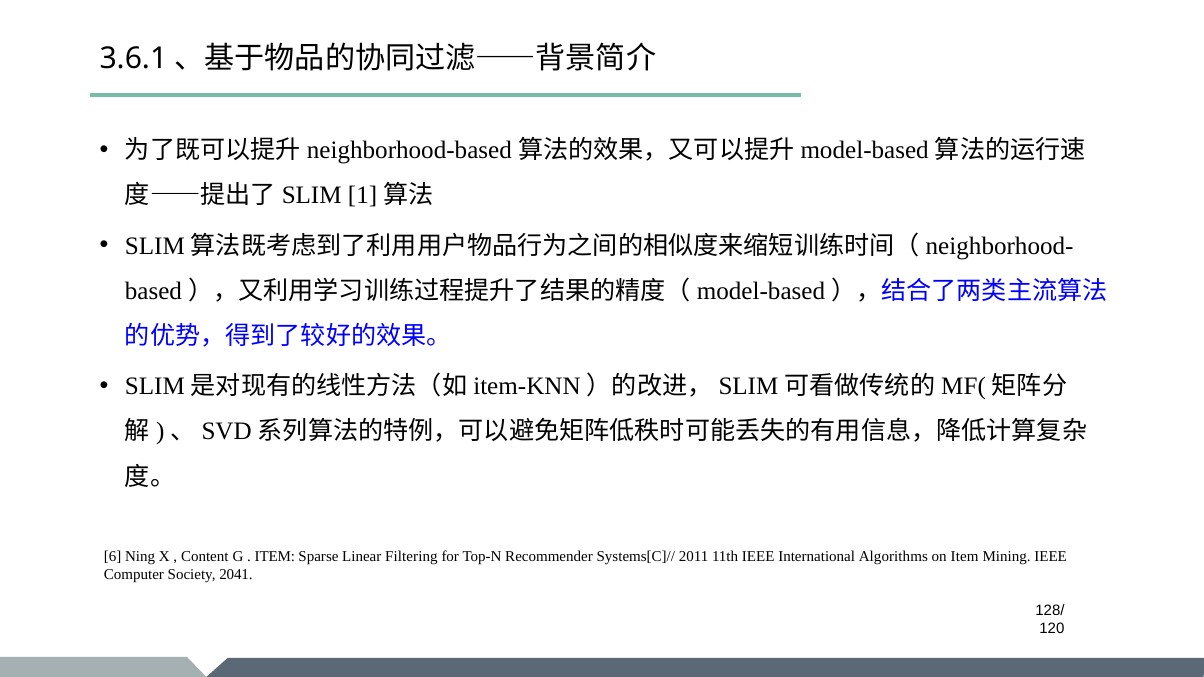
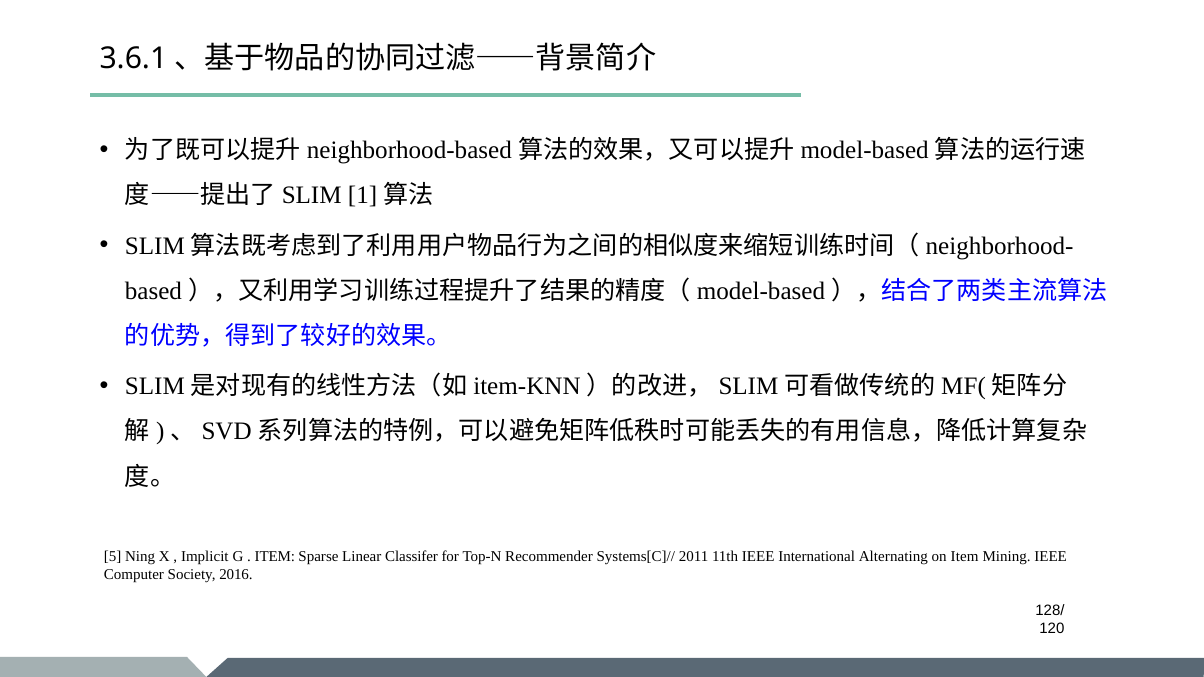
6: 6 -> 5 (113, 556)
Content: Content -> Implicit (205, 556)
Filtering: Filtering -> Classifer (412, 556)
Algorithms: Algorithms -> Alternating (893, 556)
2041: 2041 -> 2016 (236, 574)
